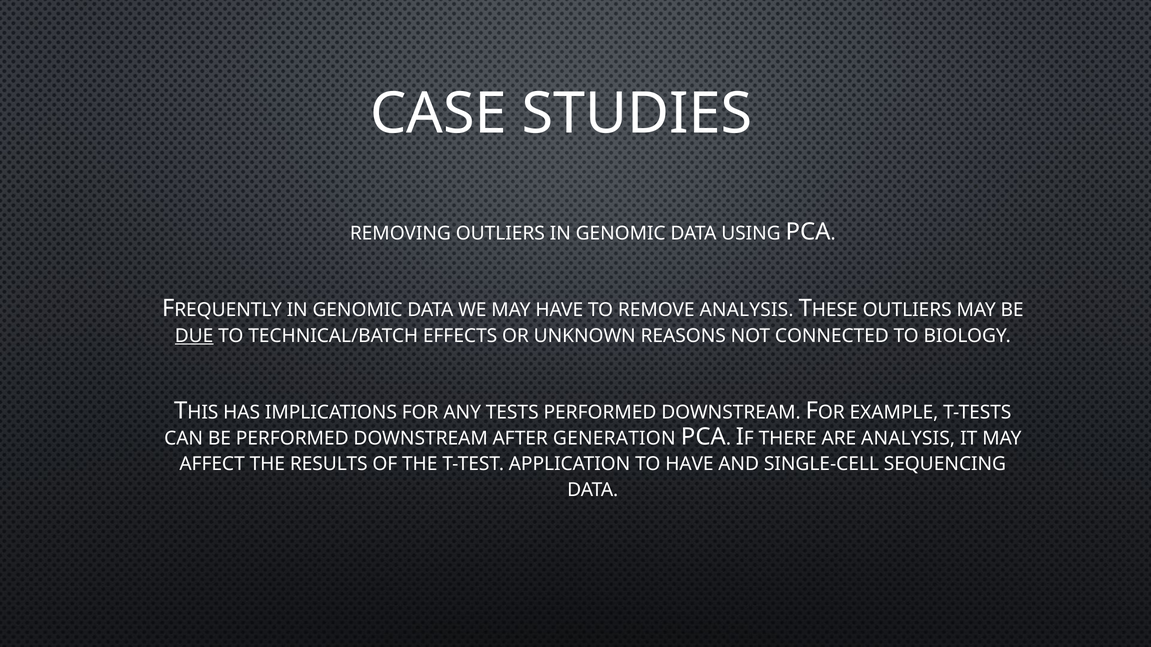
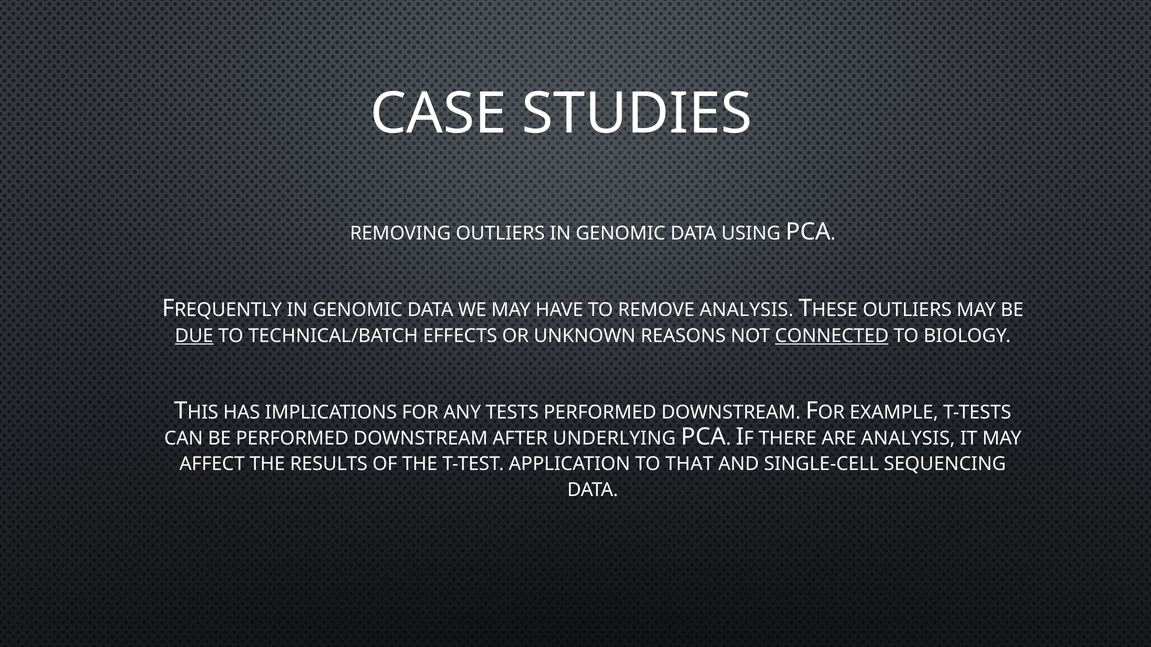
CONNECTED underline: none -> present (832, 336)
GENERATION: GENERATION -> UNDERLYING (614, 439)
TO HAVE: HAVE -> THAT (689, 464)
